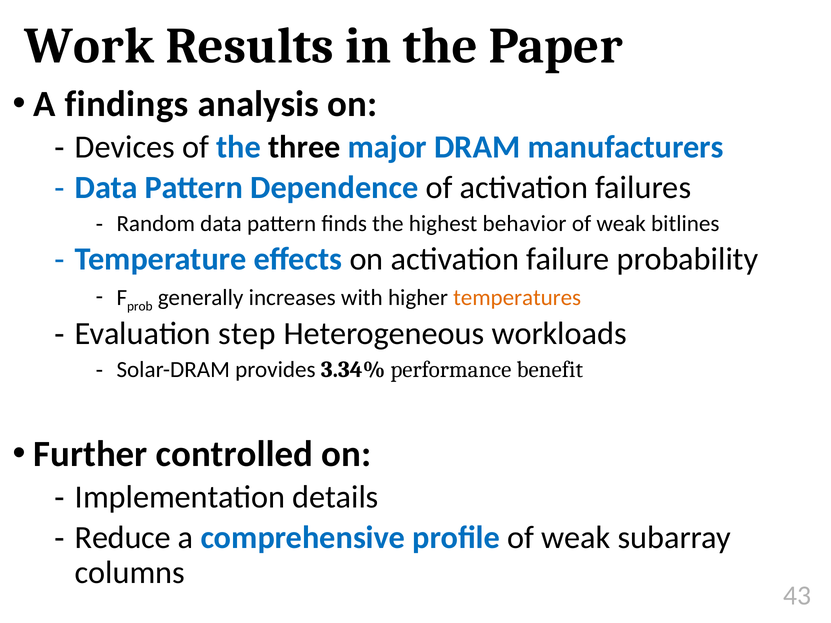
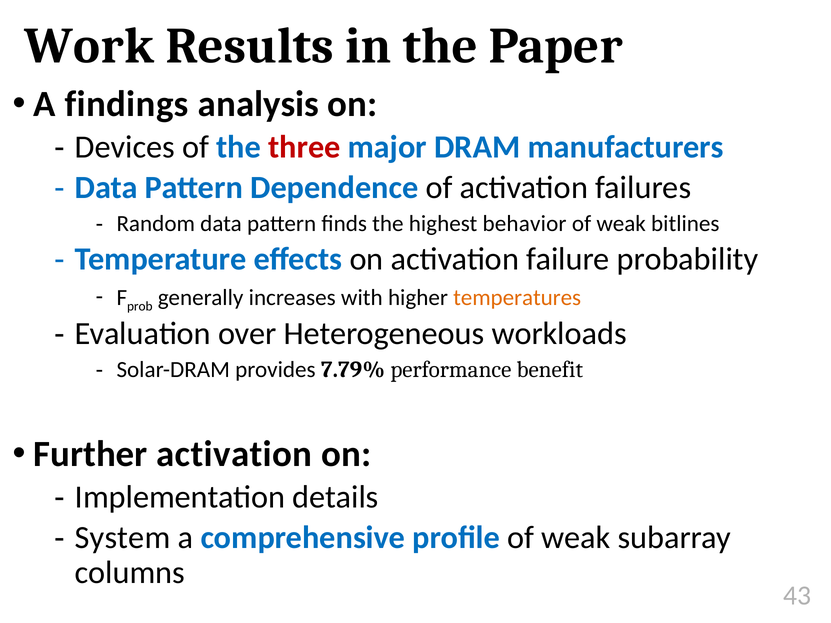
three colour: black -> red (304, 147)
step: step -> over (247, 334)
3.34%: 3.34% -> 7.79% (353, 370)
Further controlled: controlled -> activation (234, 454)
Reduce: Reduce -> System (123, 538)
